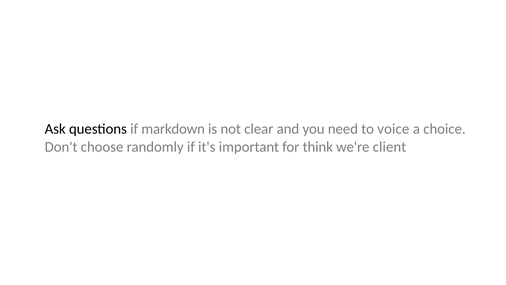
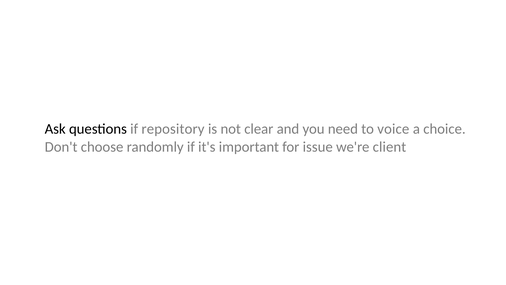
markdown: markdown -> repository (173, 129)
think: think -> issue (318, 147)
